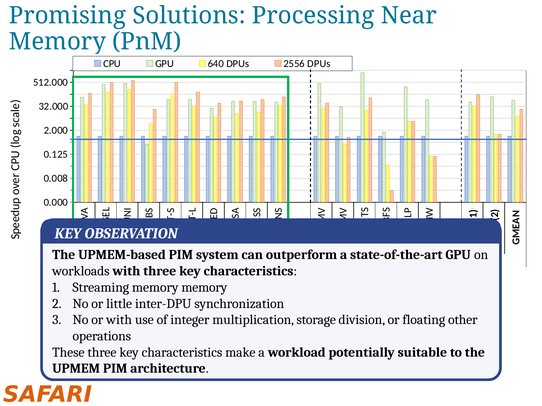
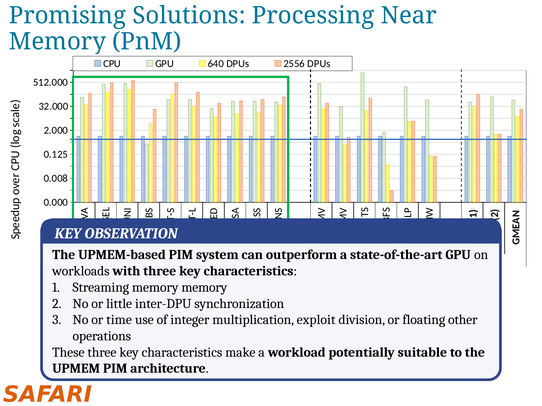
or with: with -> time (119, 320)
storage: storage -> exploit (316, 320)
